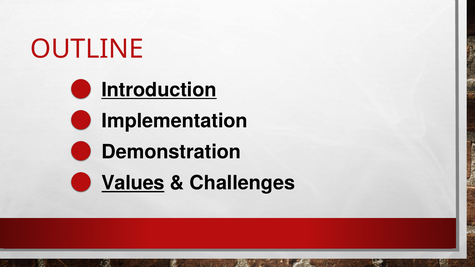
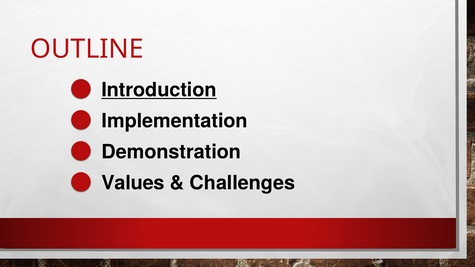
Values underline: present -> none (133, 183)
